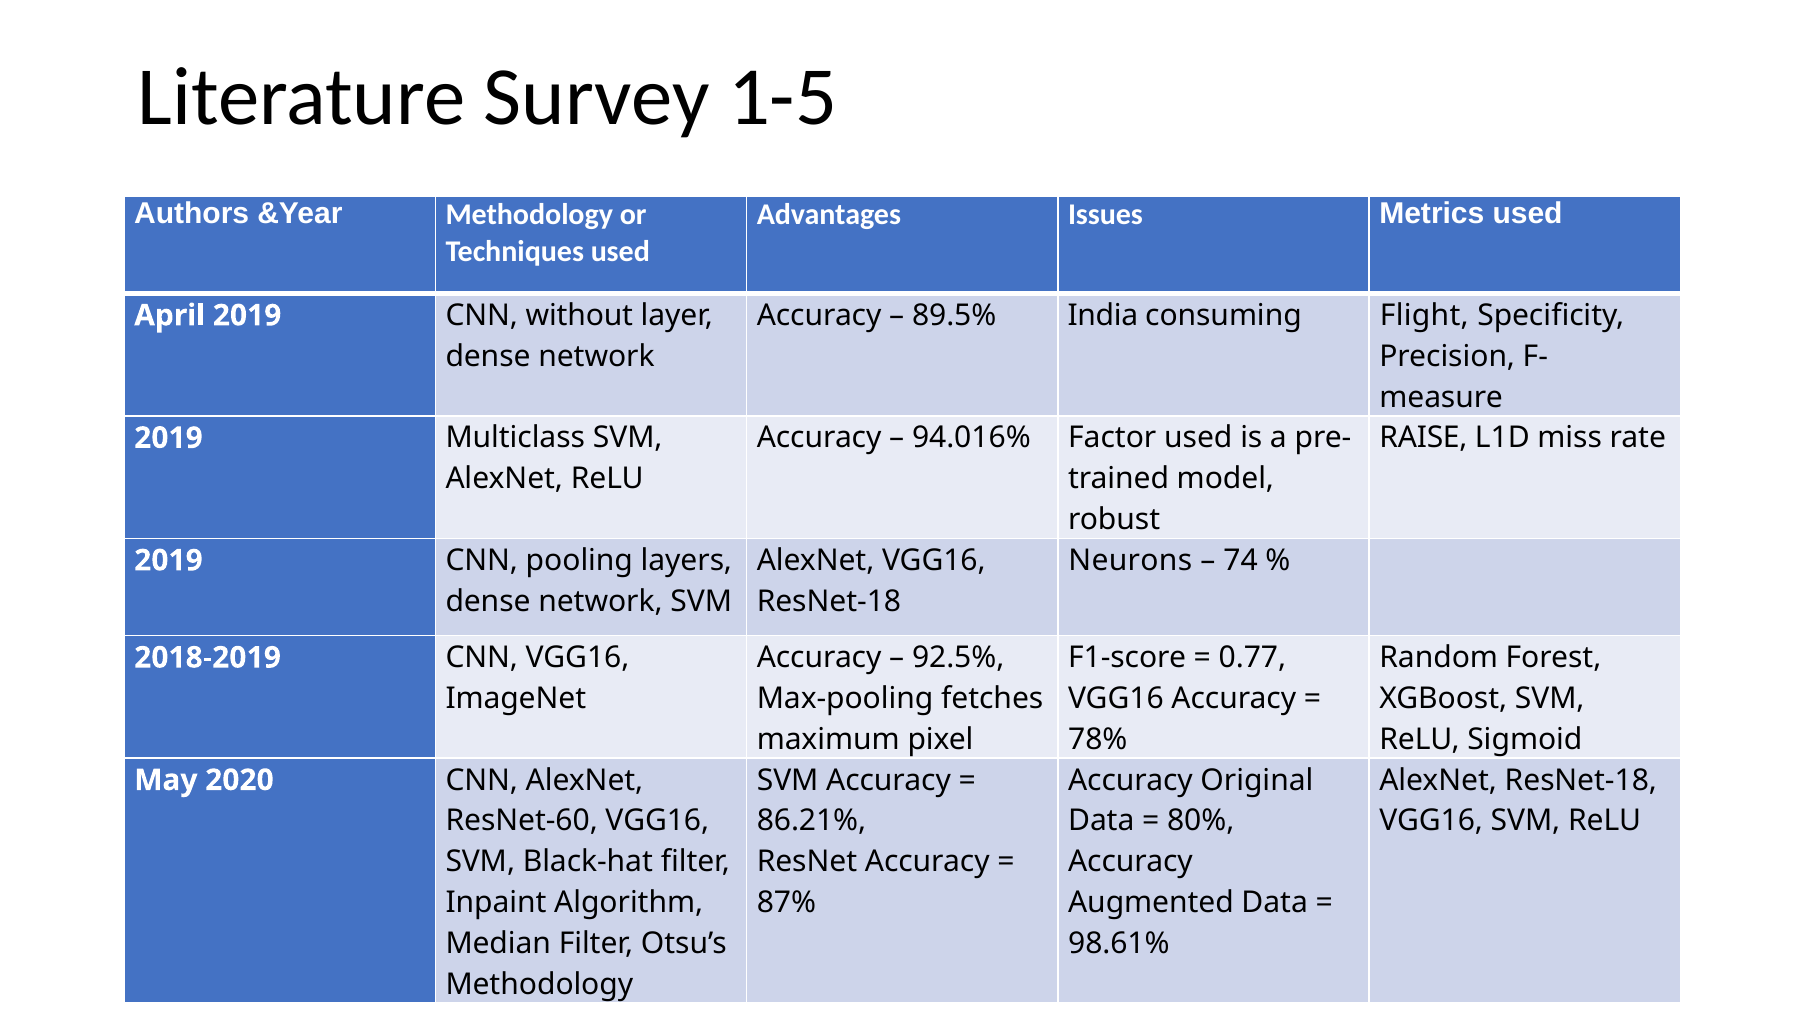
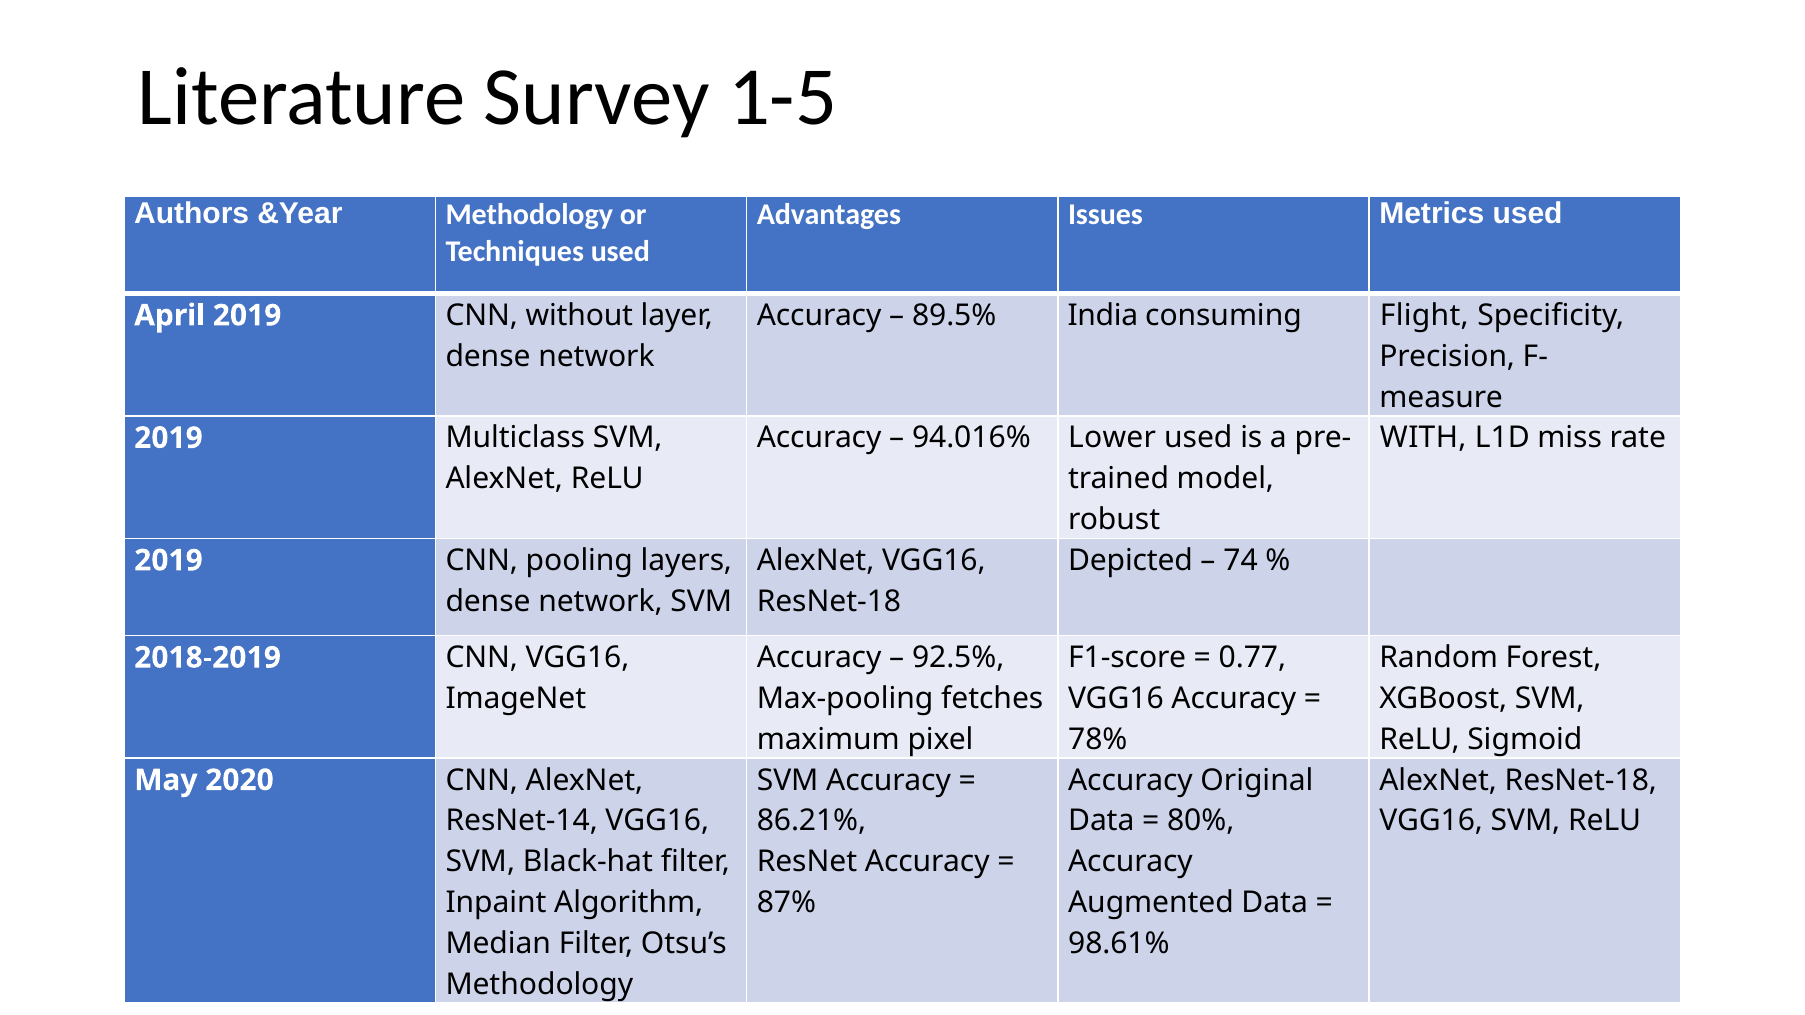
Factor: Factor -> Lower (1112, 438)
RAISE: RAISE -> WITH (1423, 438)
Neurons: Neurons -> Depicted (1131, 561)
ResNet-60: ResNet-60 -> ResNet-14 (522, 821)
